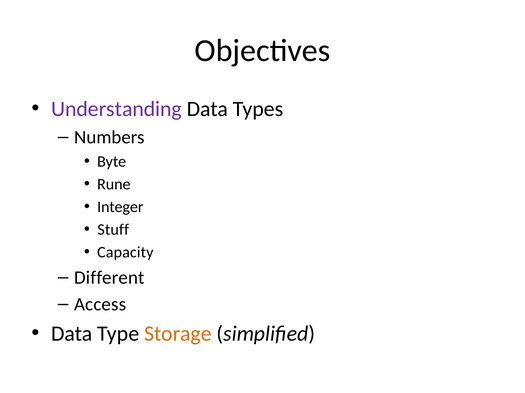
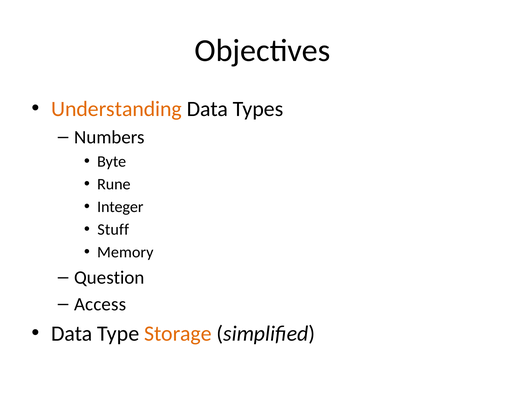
Understanding colour: purple -> orange (117, 109)
Capacity: Capacity -> Memory (125, 253)
Different: Different -> Question (109, 278)
